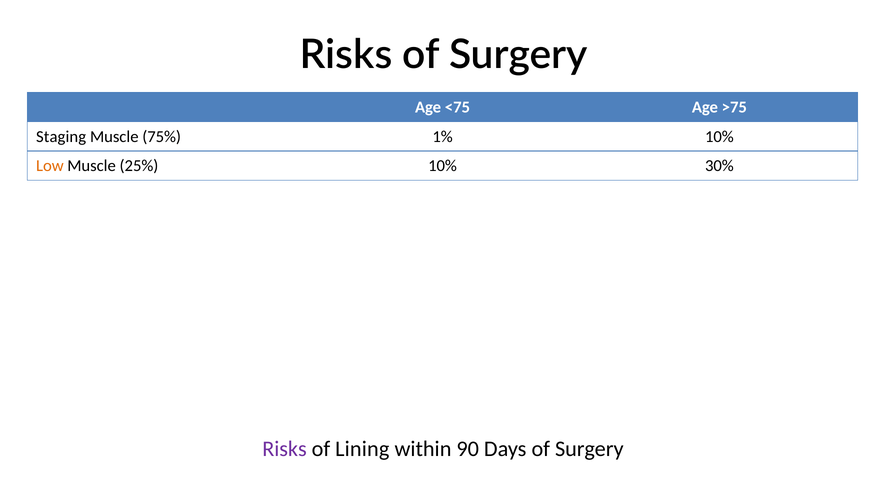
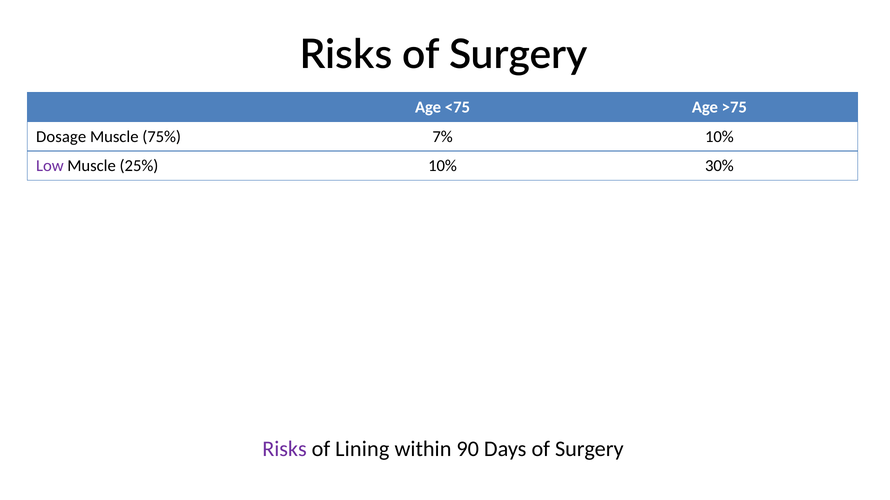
Staging: Staging -> Dosage (61, 137)
1%: 1% -> 7% (443, 137)
Low colour: orange -> purple (50, 166)
